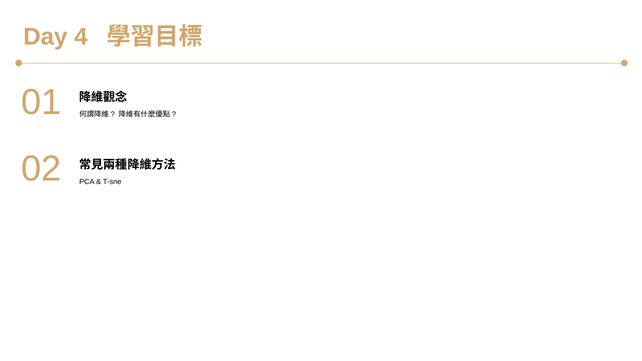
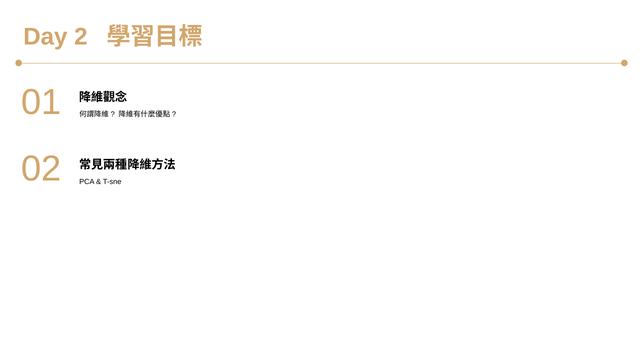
4: 4 -> 2 (81, 37)
